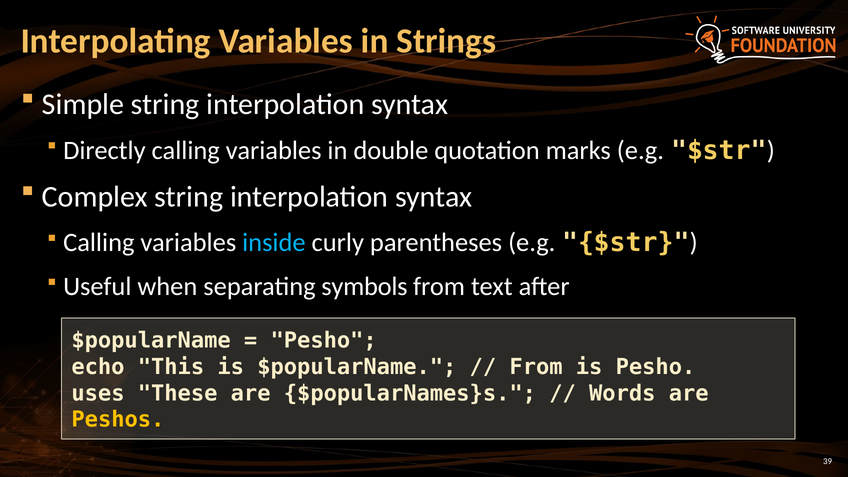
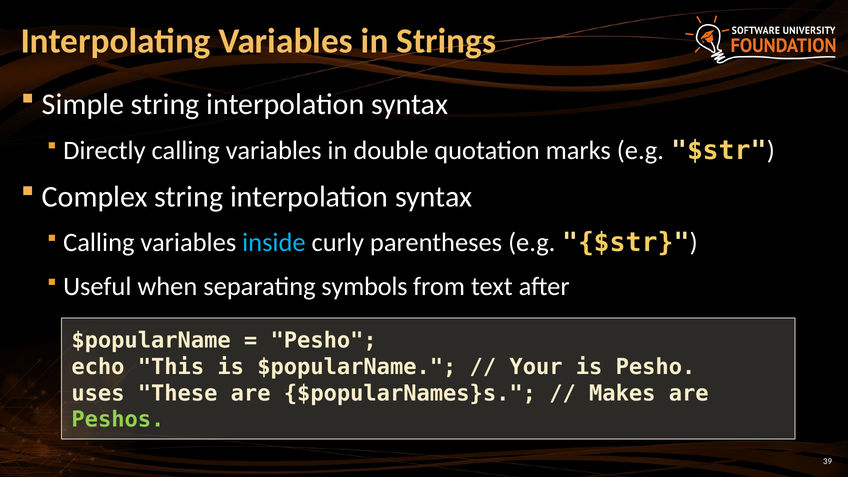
From: From -> Your (536, 367)
Words: Words -> Makes (622, 393)
Peshos colour: yellow -> light green (118, 420)
